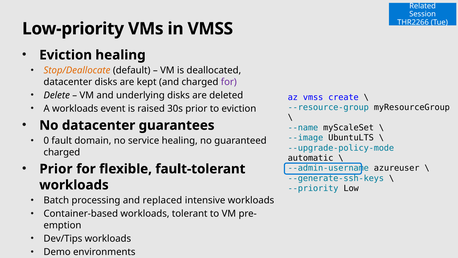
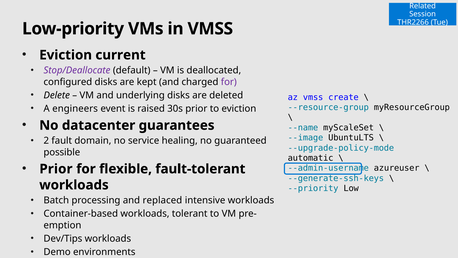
Eviction healing: healing -> current (121, 55)
Stop/Deallocate colour: orange -> purple (77, 70)
datacenter: datacenter -> configured (68, 82)
A workloads: workloads -> engineers (75, 108)
0: 0 -> 2 (46, 141)
charged: charged -> possible (62, 152)
